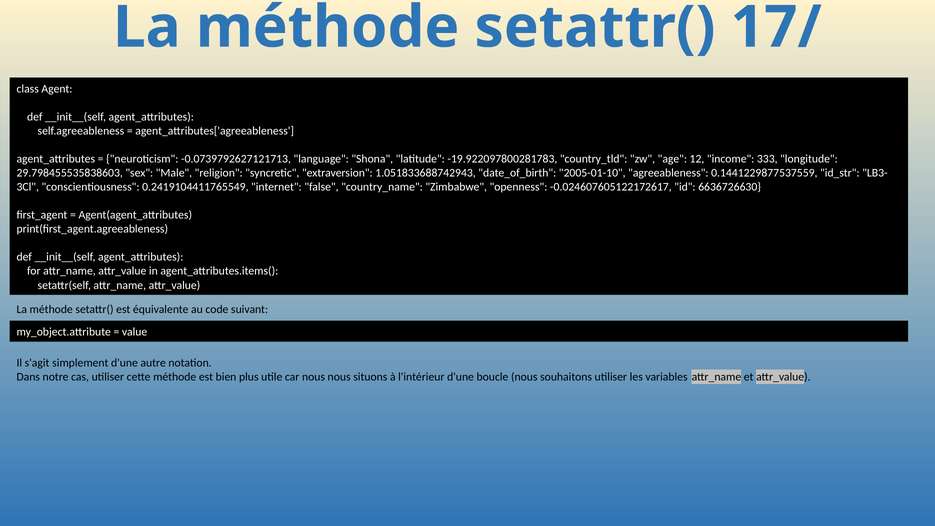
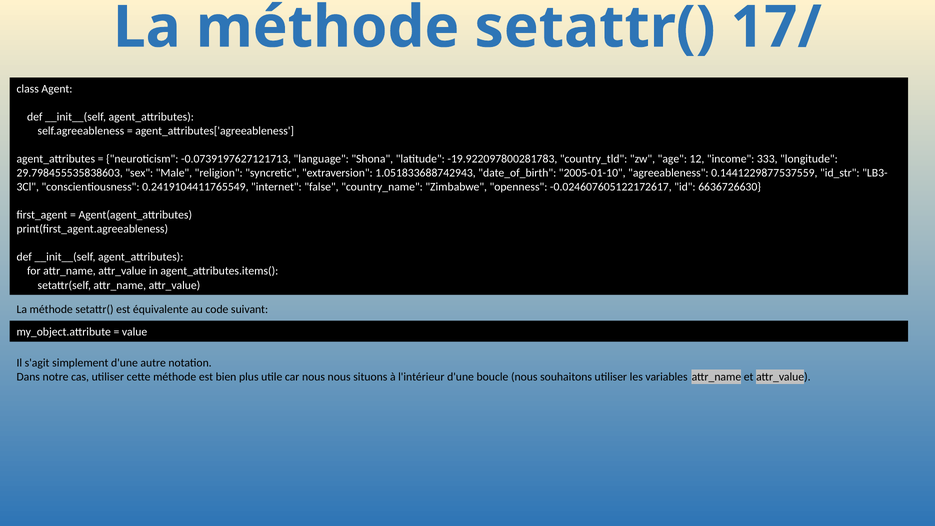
-0.0739792627121713: -0.0739792627121713 -> -0.0739197627121713 (236, 159)
